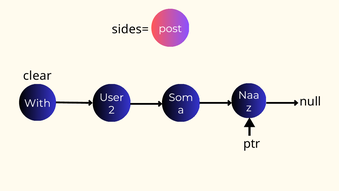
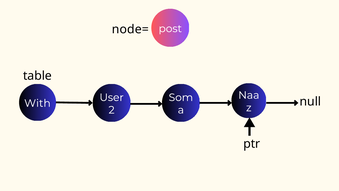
sides=: sides= -> node= (130, 29)
clear: clear -> table (37, 76)
